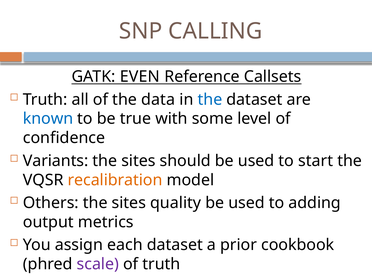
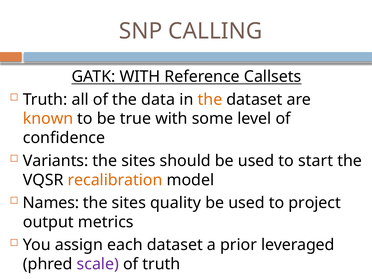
GATK EVEN: EVEN -> WITH (140, 77)
the colour: blue -> orange (210, 99)
known colour: blue -> orange (48, 119)
Others: Others -> Names (51, 203)
adding: adding -> project (315, 203)
cookbook: cookbook -> leveraged (298, 245)
